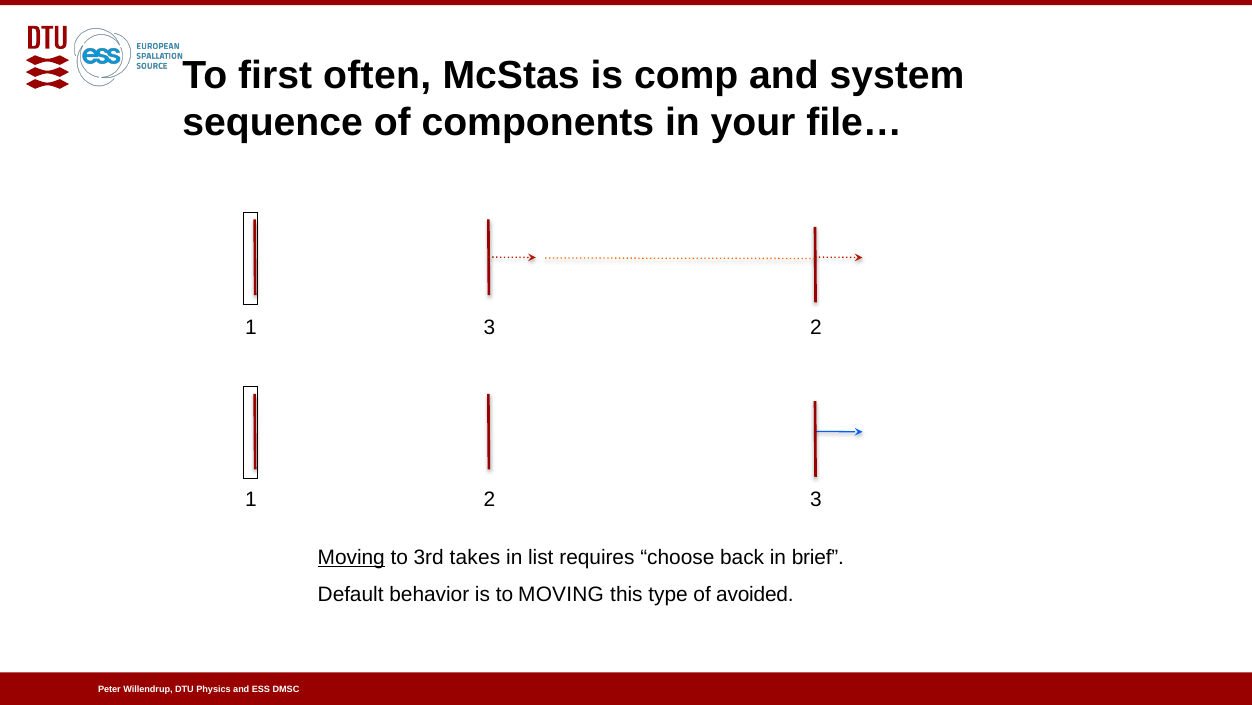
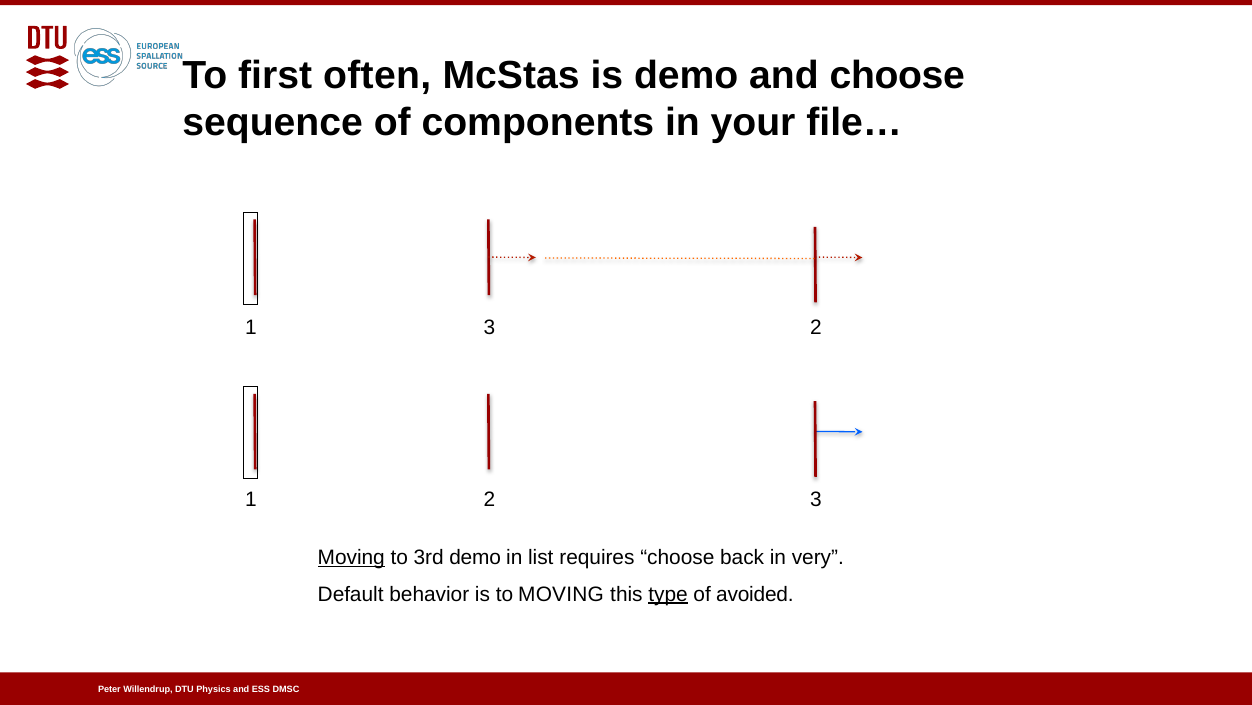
is comp: comp -> demo (686, 76)
and system: system -> choose (897, 76)
3rd takes: takes -> demo (475, 557)
brief: brief -> very (818, 557)
type underline: none -> present (668, 594)
